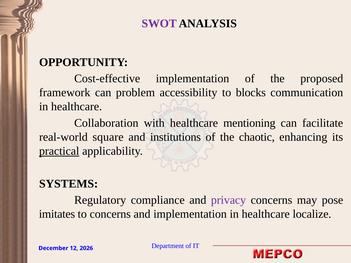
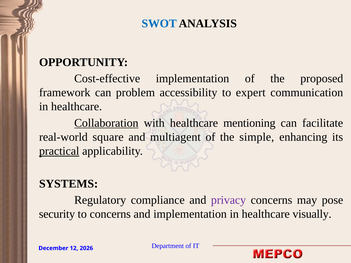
SWOT colour: purple -> blue (159, 23)
blocks: blocks -> expert (251, 93)
Collaboration underline: none -> present (106, 123)
institutions: institutions -> multiagent (175, 137)
chaotic: chaotic -> simple (257, 137)
imitates: imitates -> security (57, 214)
localize: localize -> visually (312, 214)
